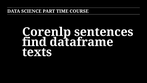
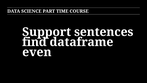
Corenlp: Corenlp -> Support (47, 32)
texts: texts -> even (37, 52)
